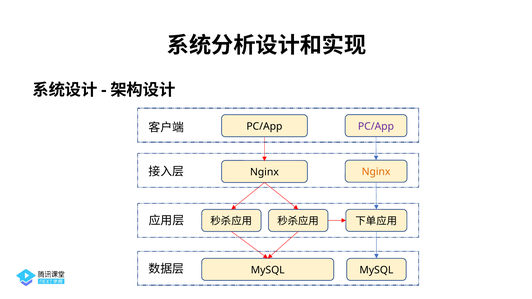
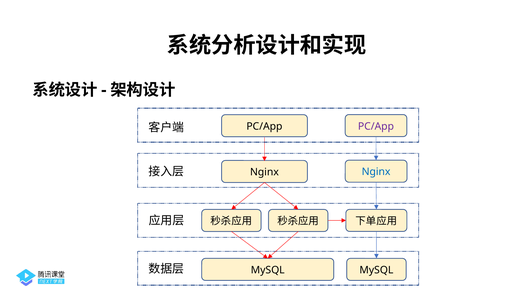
Nginx colour: orange -> blue (376, 172)
